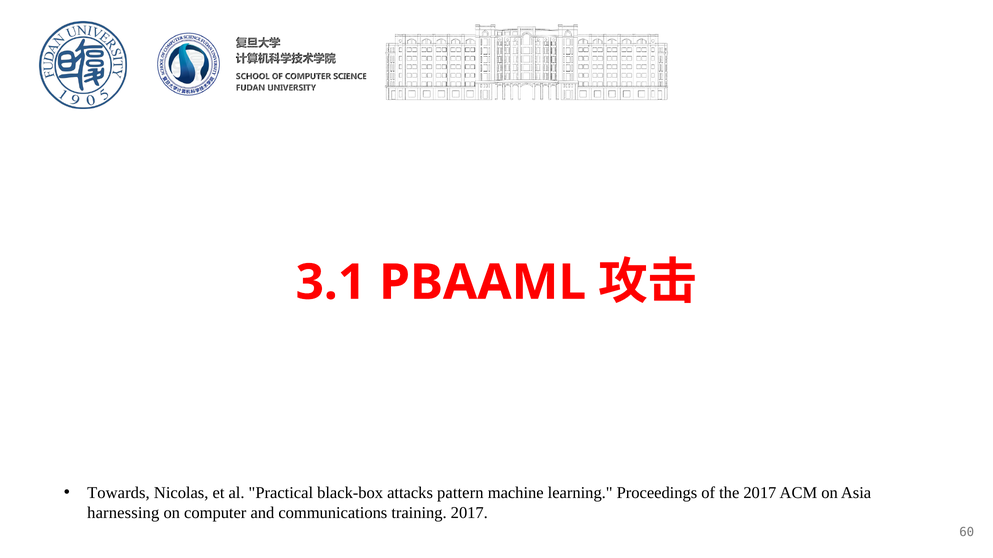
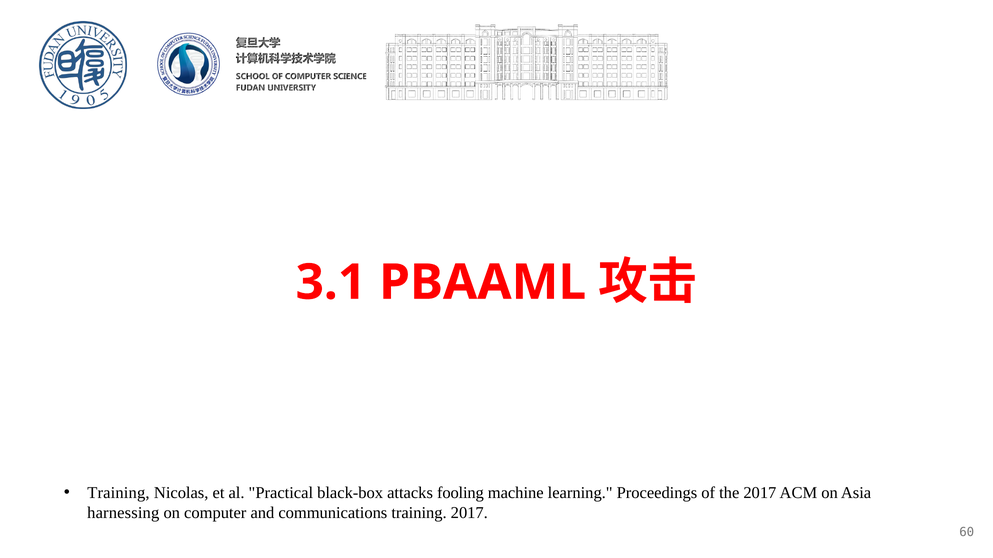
Towards: Towards -> Training (118, 493)
pattern: pattern -> fooling (460, 493)
